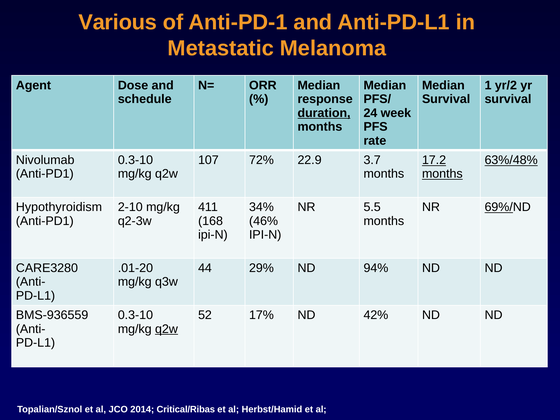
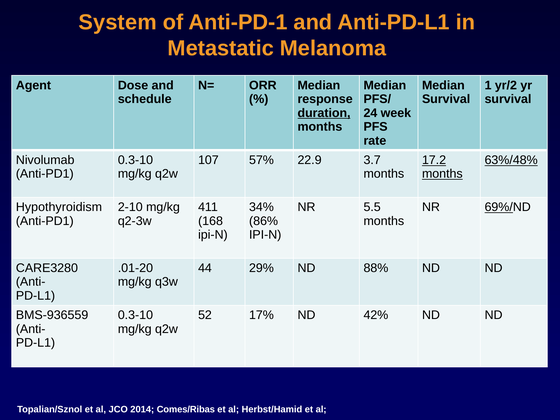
Various: Various -> System (118, 22)
72%: 72% -> 57% (261, 160)
46%: 46% -> 86% (264, 221)
94%: 94% -> 88% (376, 268)
q2w underline: present -> none (166, 329)
Critical/Ribas: Critical/Ribas -> Comes/Ribas (186, 409)
